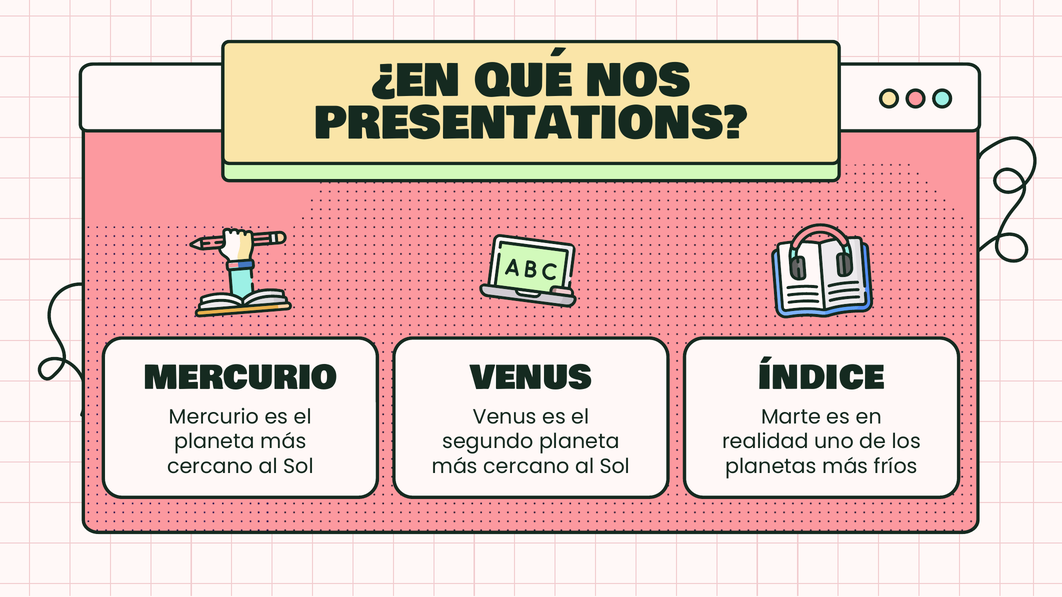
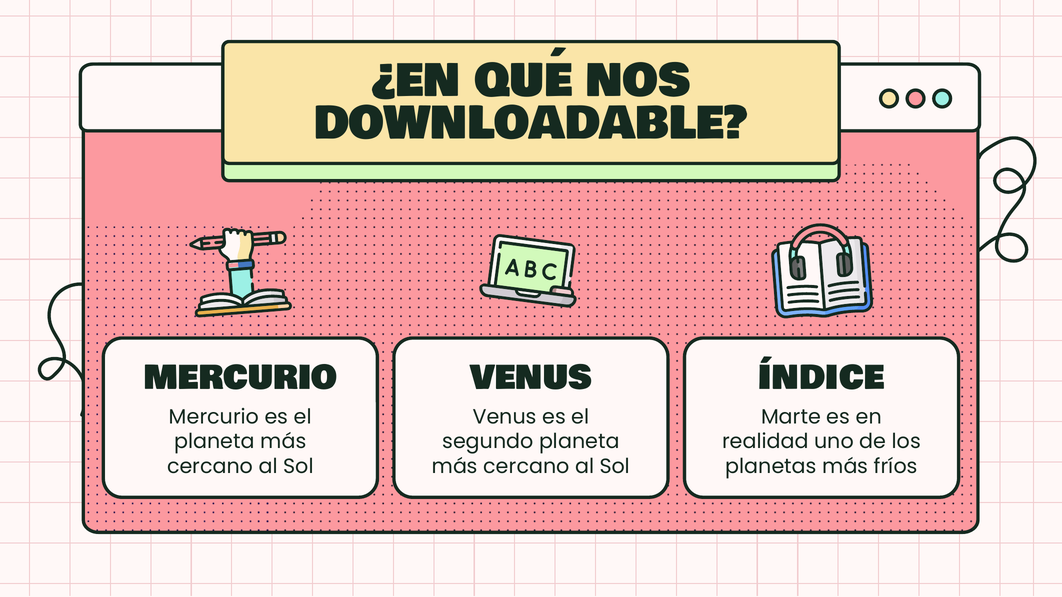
PRESENTATIONS: PRESENTATIONS -> DOWNLOADABLE (531, 124)
